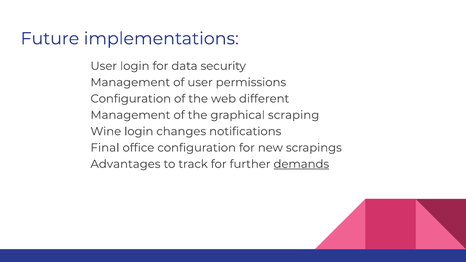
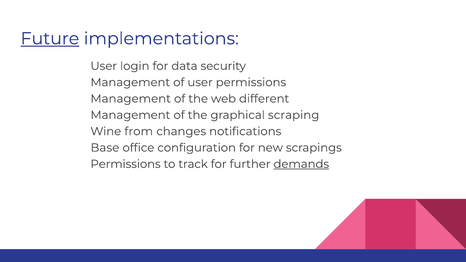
Future underline: none -> present (50, 39)
Configuration: Configuration -> Management (131, 99)
Wine login: login -> from (139, 131)
Final: Final -> Base (105, 148)
Advantages: Advantages -> Permissions (126, 164)
